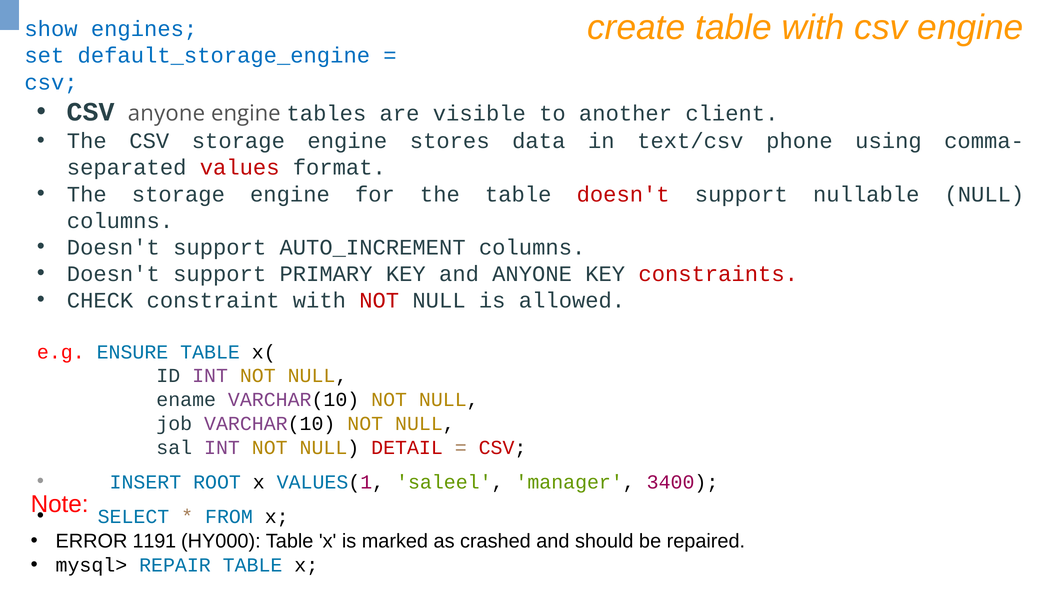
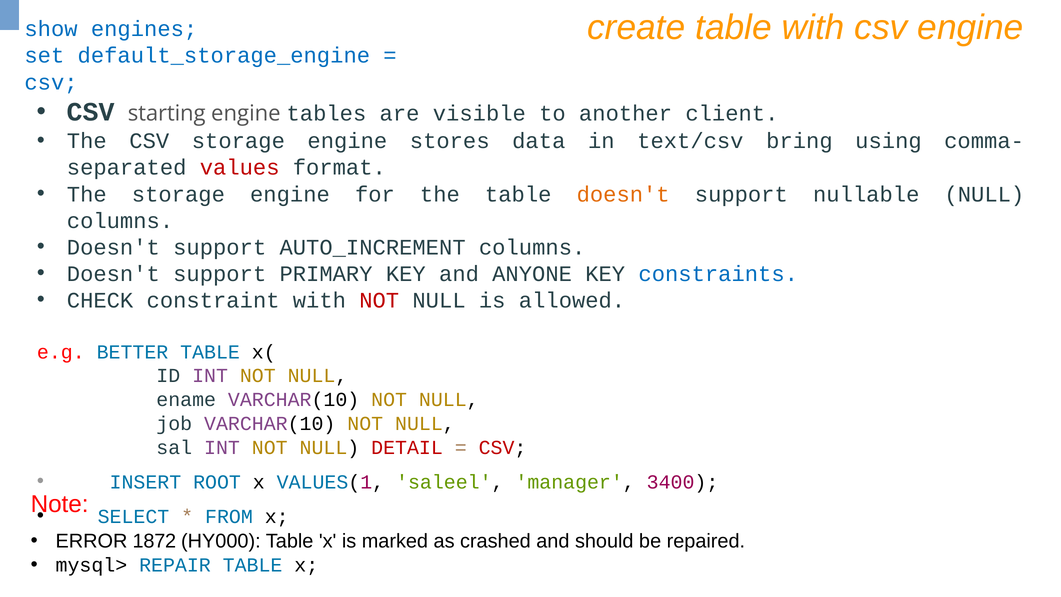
CSV anyone: anyone -> starting (167, 114)
phone: phone -> bring (799, 141)
doesn't colour: red -> orange (623, 194)
constraints colour: red -> blue (718, 274)
ENSURE: ENSURE -> BETTER (132, 352)
1191: 1191 -> 1872 (154, 541)
